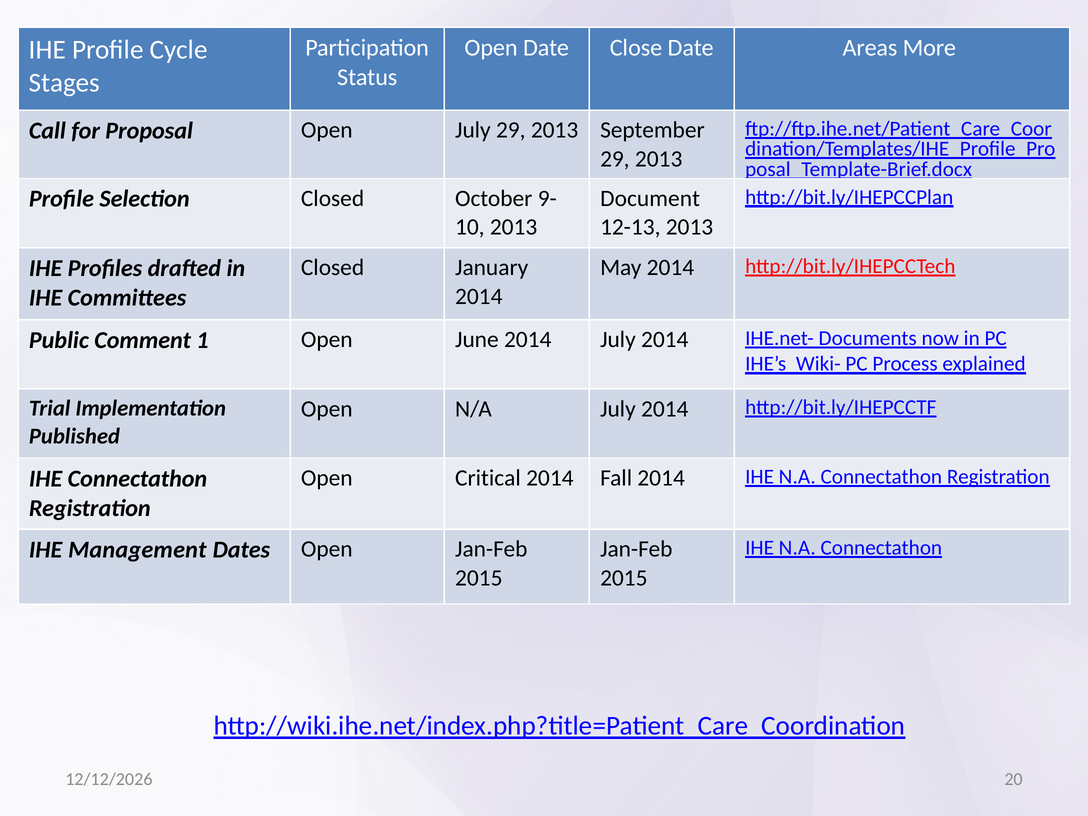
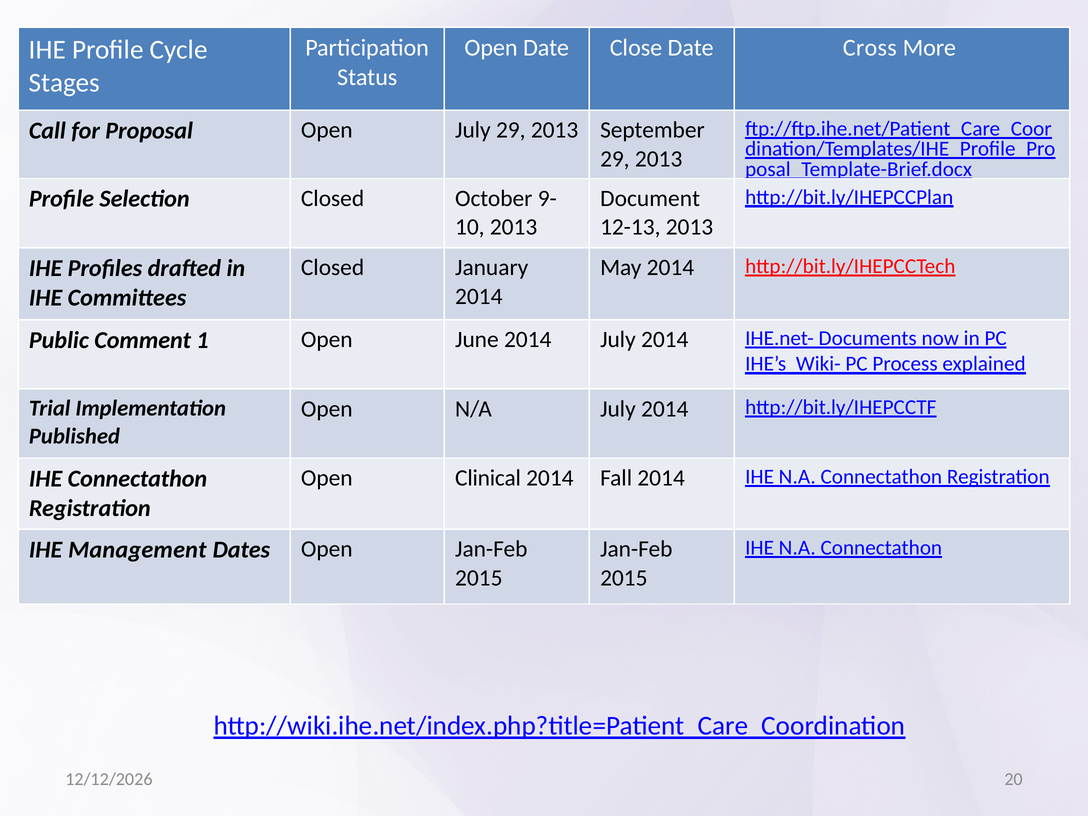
Areas: Areas -> Cross (870, 48)
Critical: Critical -> Clinical (488, 478)
